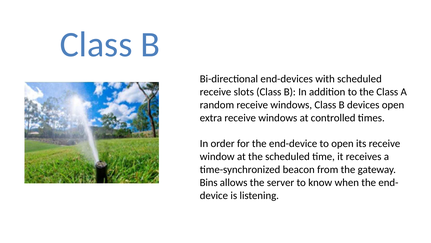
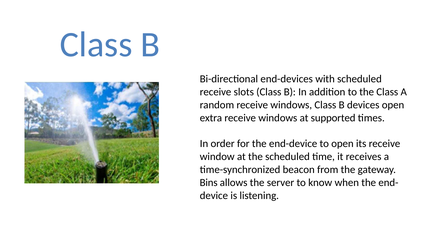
controlled: controlled -> supported (333, 118)
